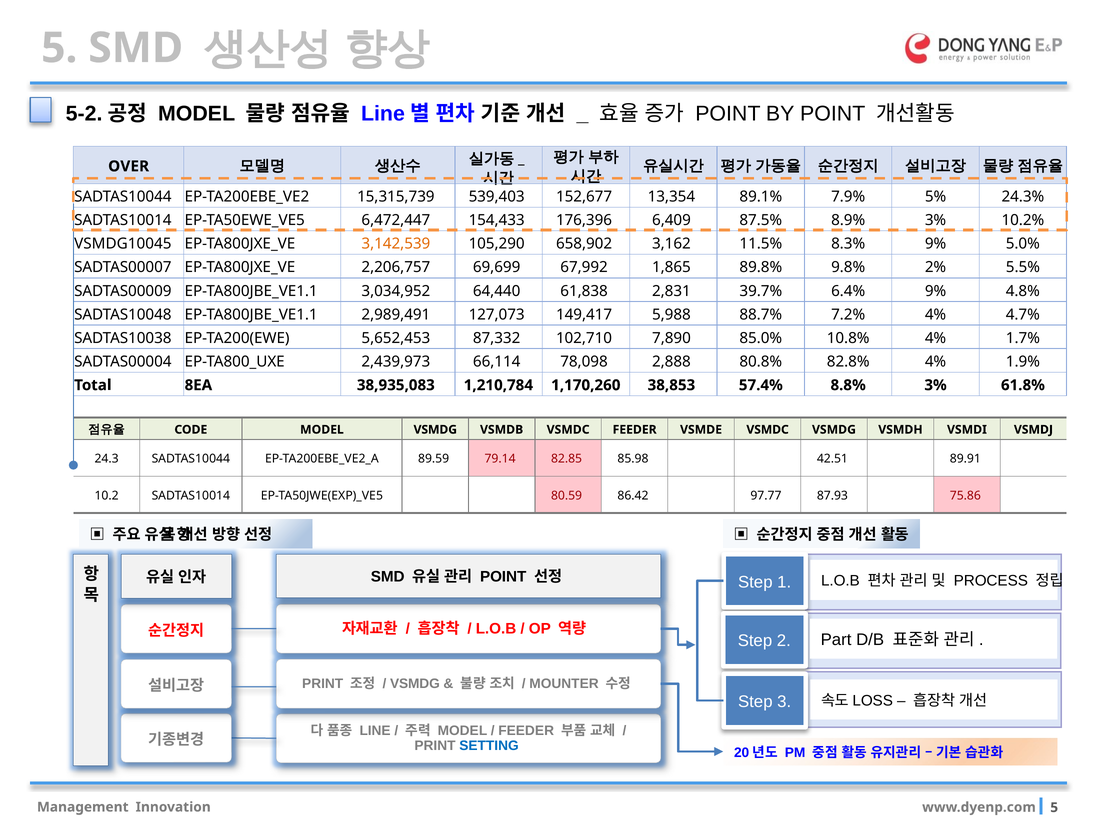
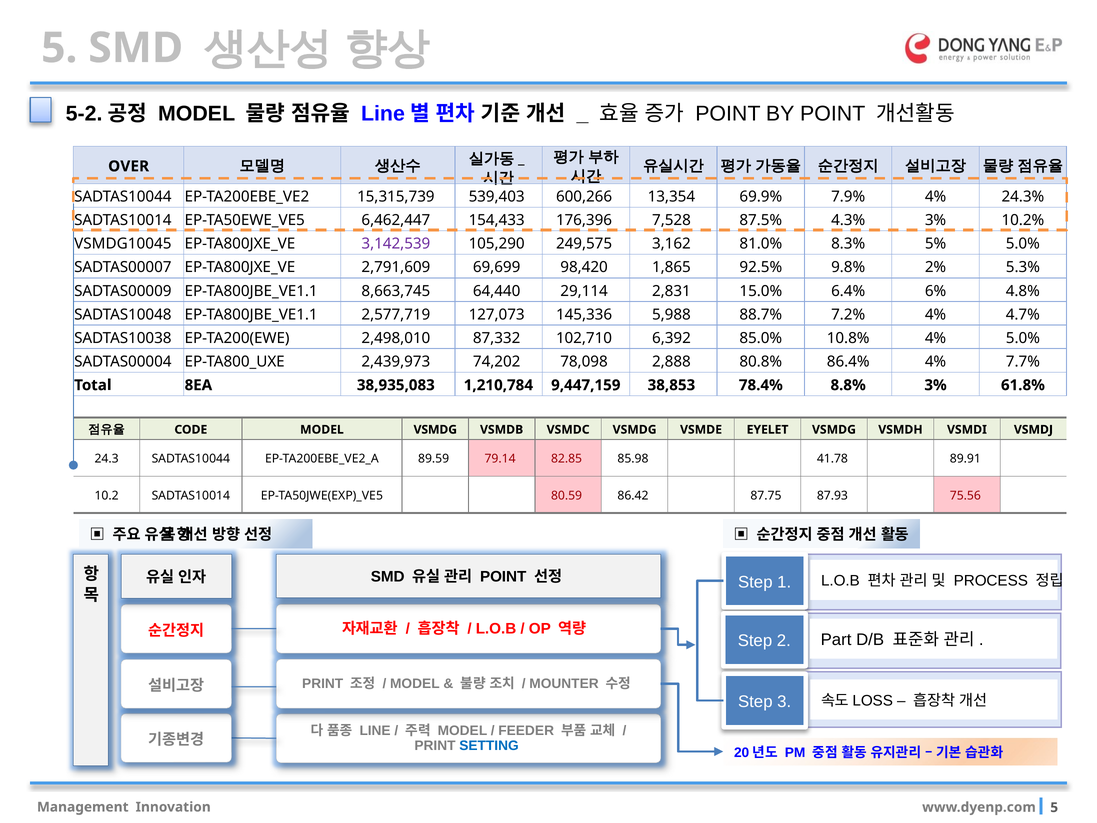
152,677: 152,677 -> 600,266 (584, 197)
89.1%: 89.1% -> 69.9% (761, 197)
7.9% 5%: 5% -> 4% (936, 197)
6,472,447: 6,472,447 -> 6,462,447 (396, 220)
6,409: 6,409 -> 7,528 (671, 220)
8.9%: 8.9% -> 4.3% (848, 220)
3,142,539 colour: orange -> purple (396, 244)
658,902: 658,902 -> 249,575 (584, 244)
11.5%: 11.5% -> 81.0% (761, 244)
8.3% 9%: 9% -> 5% (936, 244)
2,206,757: 2,206,757 -> 2,791,609 (396, 267)
67,992: 67,992 -> 98,420 (584, 267)
89.8%: 89.8% -> 92.5% (761, 267)
5.5%: 5.5% -> 5.3% (1023, 267)
3,034,952: 3,034,952 -> 8,663,745 (396, 291)
61,838: 61,838 -> 29,114 (584, 291)
39.7%: 39.7% -> 15.0% (761, 291)
6.4% 9%: 9% -> 6% (936, 291)
2,989,491: 2,989,491 -> 2,577,719 (396, 314)
149,417: 149,417 -> 145,336 (584, 314)
5,652,453: 5,652,453 -> 2,498,010 (396, 338)
7,890: 7,890 -> 6,392 (671, 338)
4% 1.7%: 1.7% -> 5.0% (1023, 338)
66,114: 66,114 -> 74,202 (497, 362)
82.8%: 82.8% -> 86.4% (848, 362)
1.9%: 1.9% -> 7.7% (1023, 362)
1,170,260: 1,170,260 -> 9,447,159 (586, 385)
57.4%: 57.4% -> 78.4% (761, 385)
VSMDC FEEDER: FEEDER -> VSMDG (635, 430)
VSMDE VSMDC: VSMDC -> EYELET (768, 430)
42.51: 42.51 -> 41.78 (832, 459)
97.77: 97.77 -> 87.75 (766, 496)
75.86: 75.86 -> 75.56 (965, 496)
VSMDG: VSMDG -> MODEL (415, 683)
